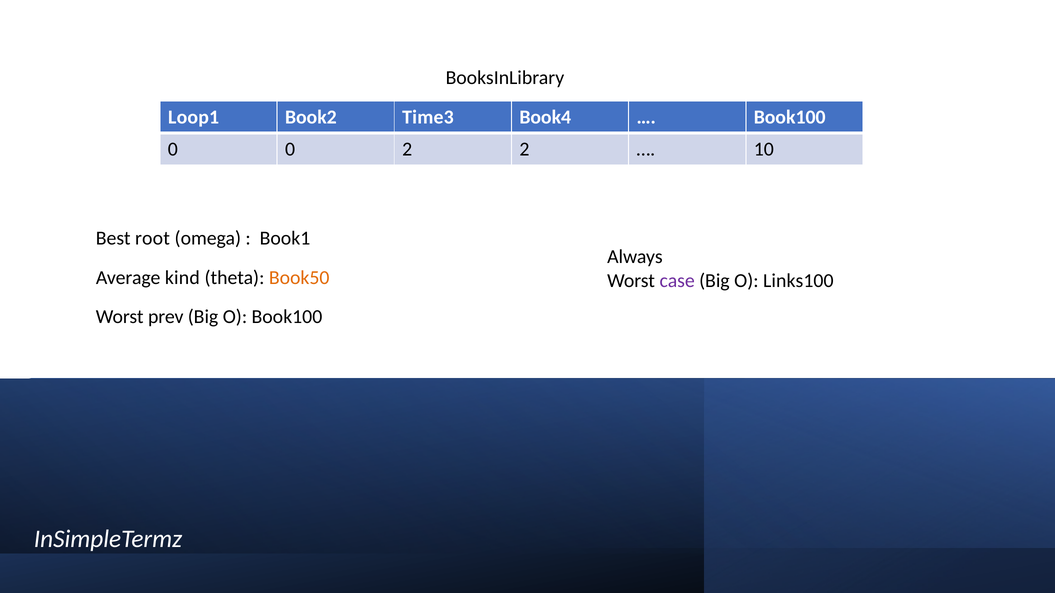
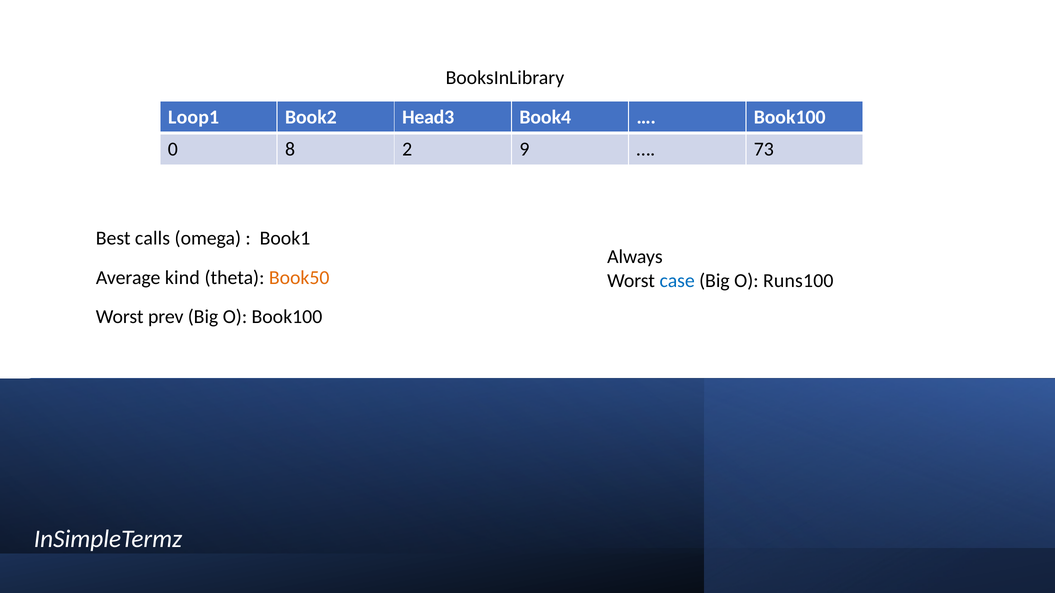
Time3: Time3 -> Head3 (428, 117)
0 0: 0 -> 8 (290, 149)
2 2: 2 -> 9 (524, 149)
10: 10 -> 73 (764, 149)
root: root -> calls (153, 238)
case colour: purple -> blue (677, 281)
Links100: Links100 -> Runs100 (798, 281)
